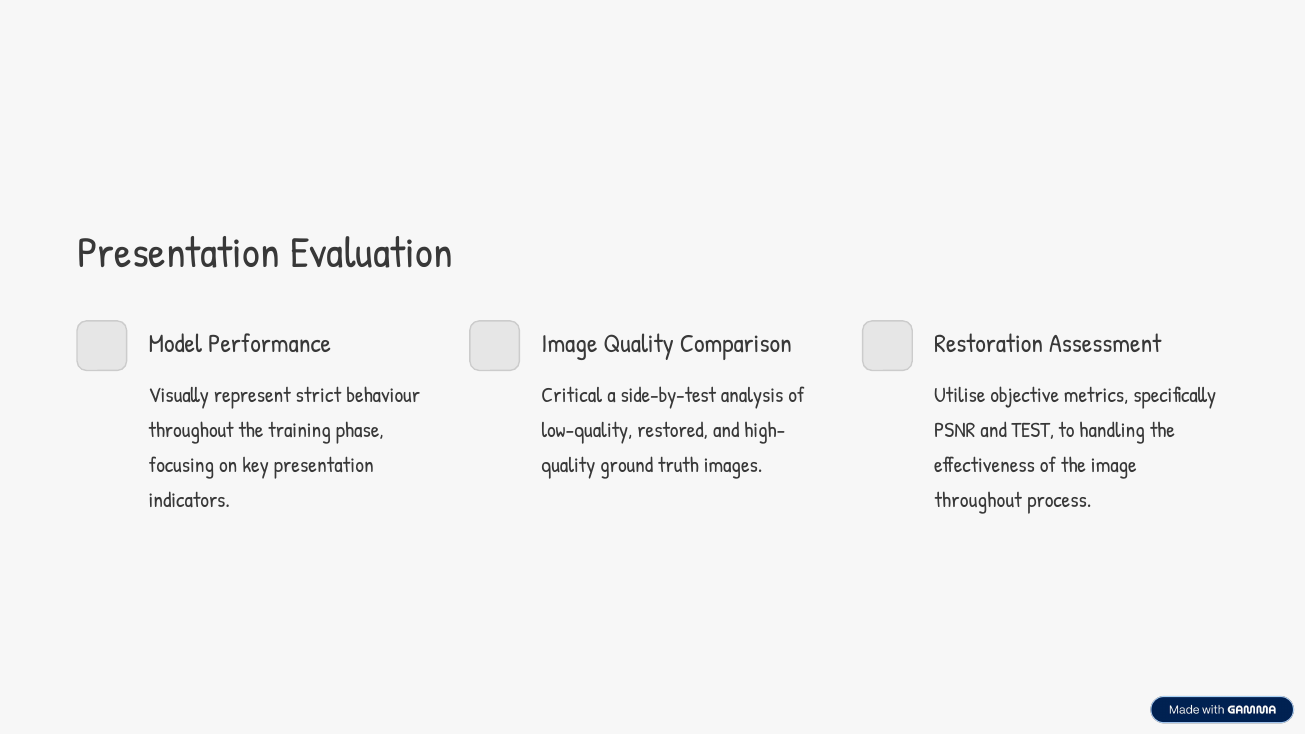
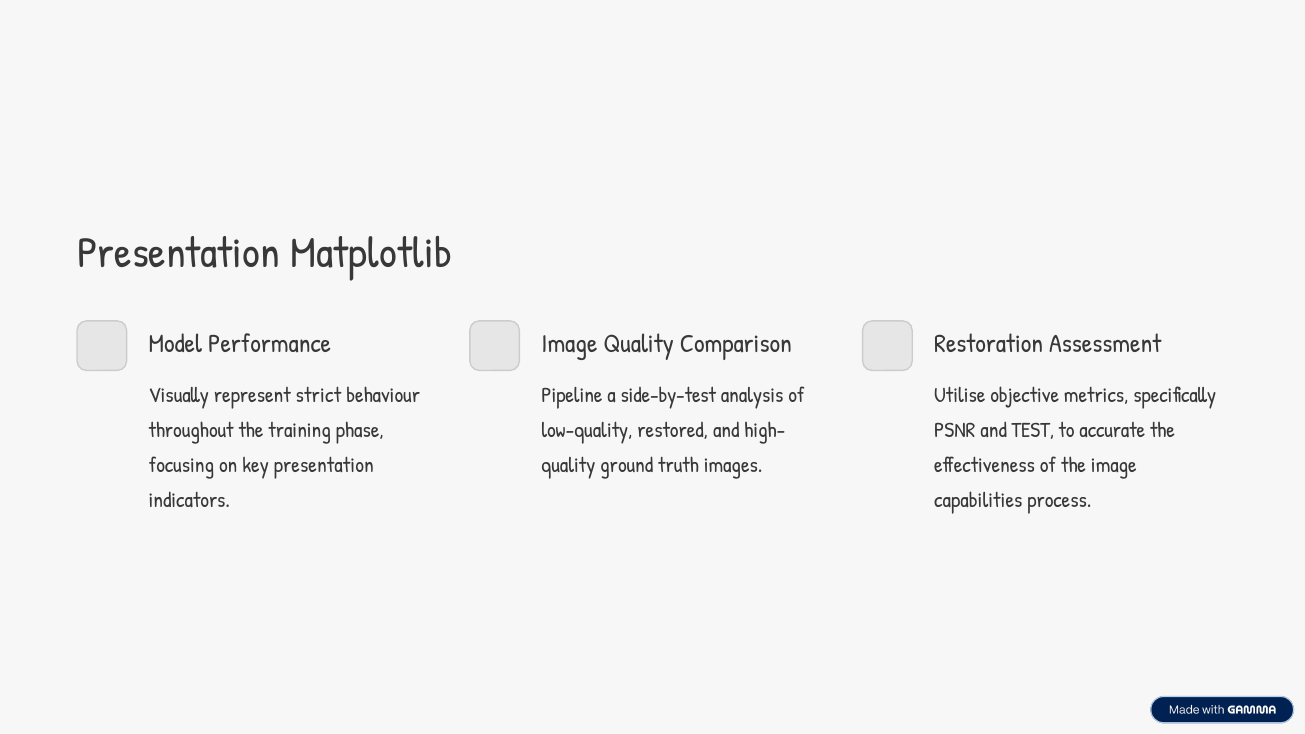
Evaluation: Evaluation -> Matplotlib (371, 254)
Critical: Critical -> Pipeline (572, 395)
handling: handling -> accurate (1112, 430)
throughout: throughout -> capabilities (978, 500)
